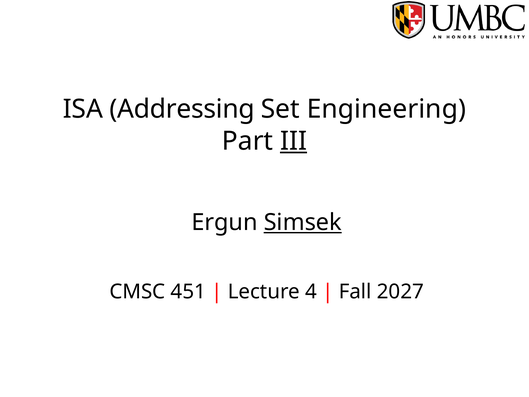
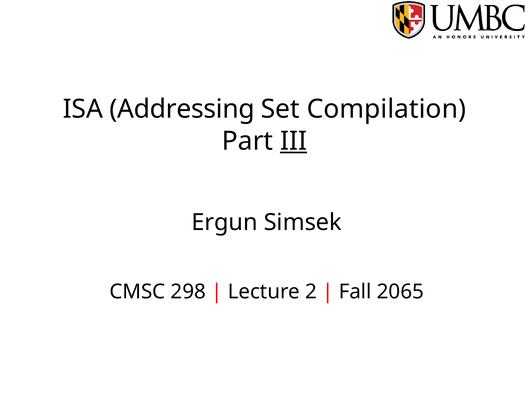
Engineering: Engineering -> Compilation (386, 109)
Simsek underline: present -> none (303, 222)
451: 451 -> 298 (188, 291)
4: 4 -> 2 (311, 291)
2027: 2027 -> 2065 (400, 291)
